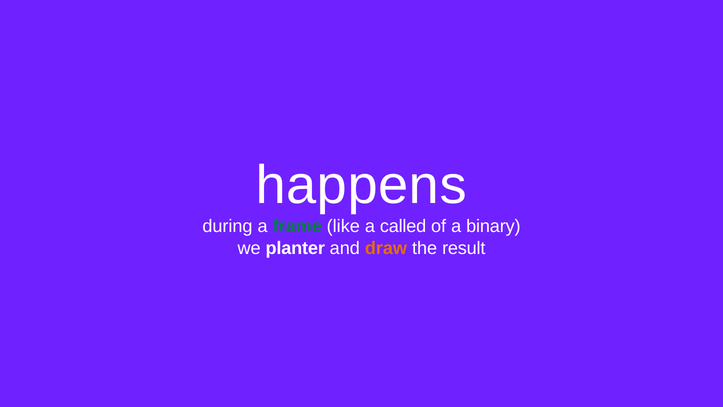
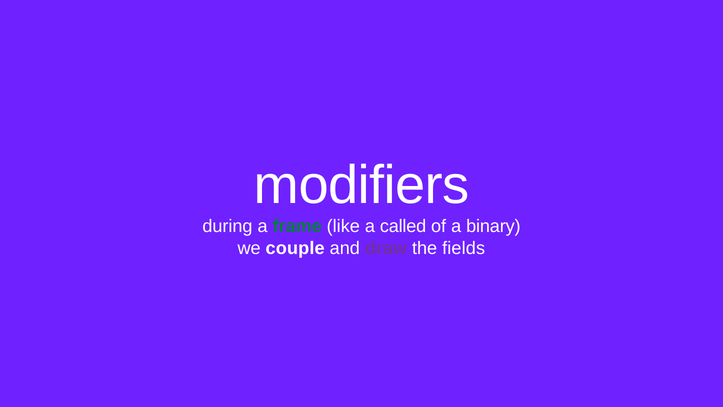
happens: happens -> modifiers (362, 185)
planter: planter -> couple (295, 248)
draw colour: orange -> purple (386, 248)
result: result -> fields (464, 248)
